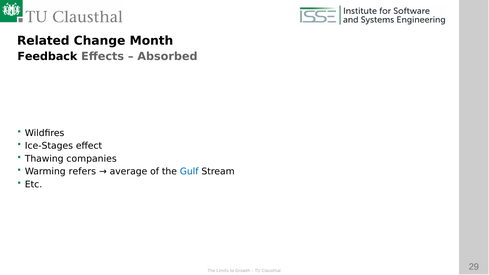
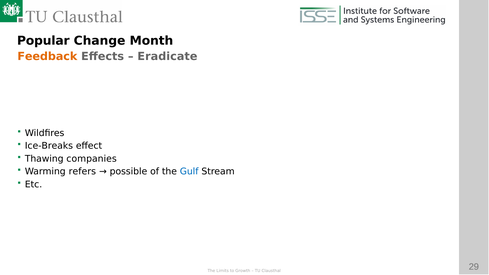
Related: Related -> Popular (43, 41)
Feedback colour: black -> orange (47, 57)
Absorbed: Absorbed -> Eradicate (167, 57)
Ice-Stages: Ice-Stages -> Ice-Breaks (49, 146)
average: average -> possible (128, 172)
